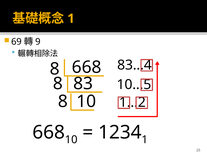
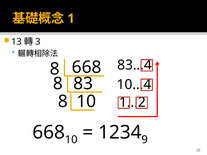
69: 69 -> 13 (16, 42)
9: 9 -> 3 (38, 42)
10…5: 10…5 -> 10…4 (134, 85)
1: 1 -> 9 (145, 140)
